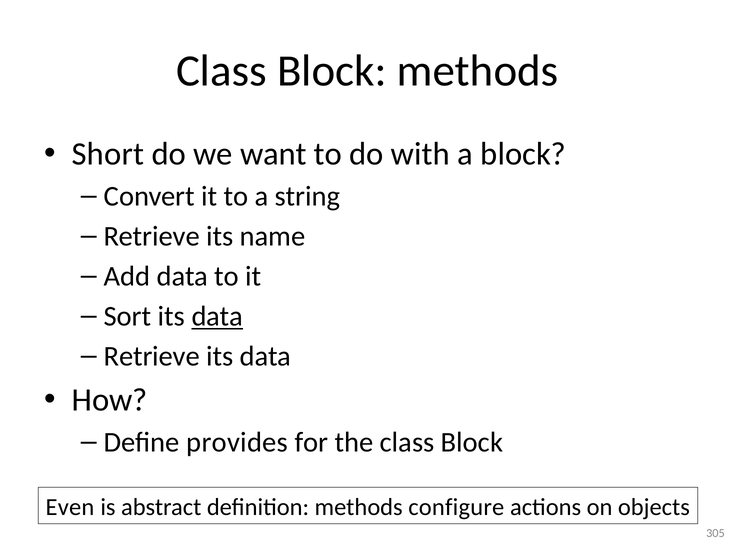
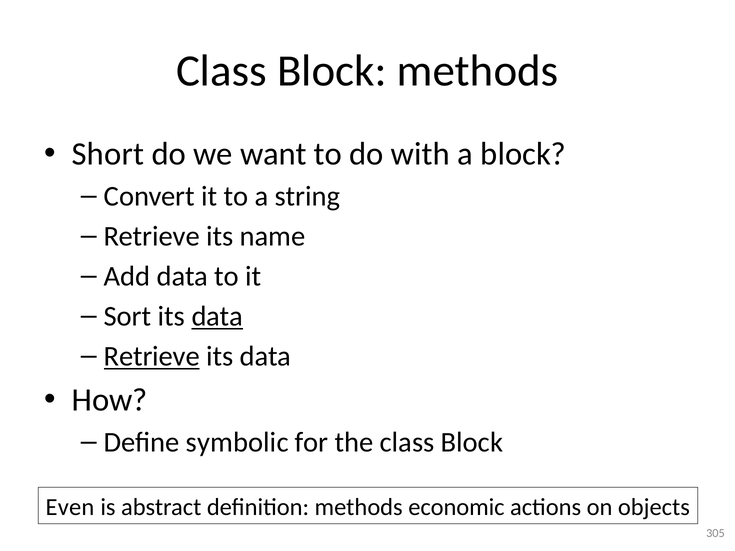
Retrieve underline: none -> present (152, 357)
provides: provides -> symbolic (237, 442)
configure: configure -> economic (456, 507)
